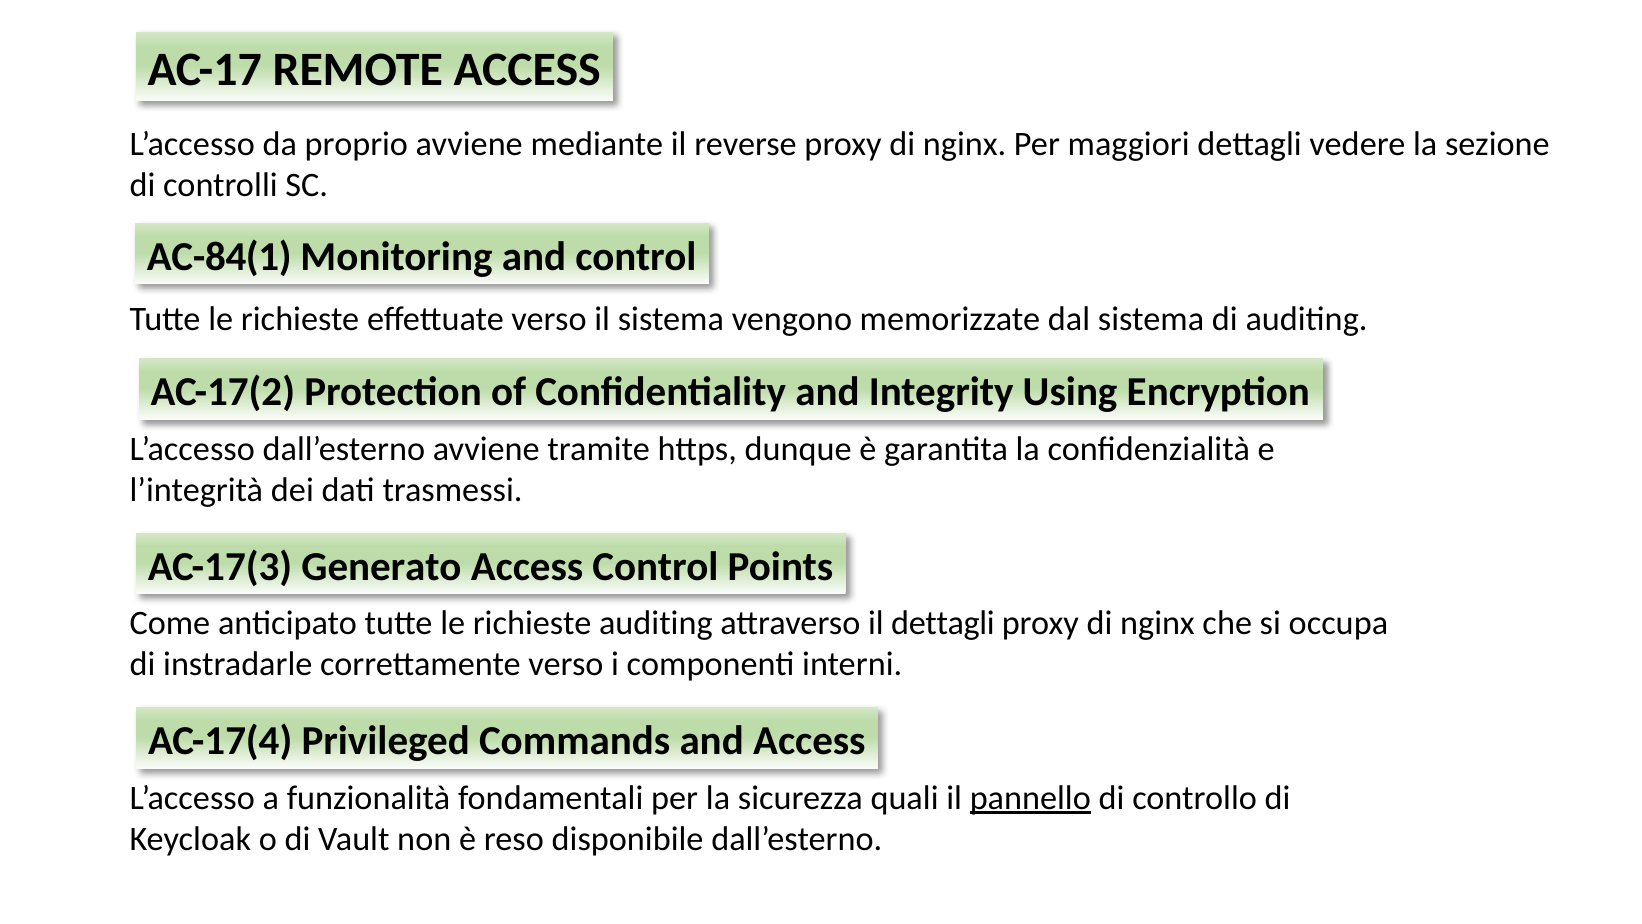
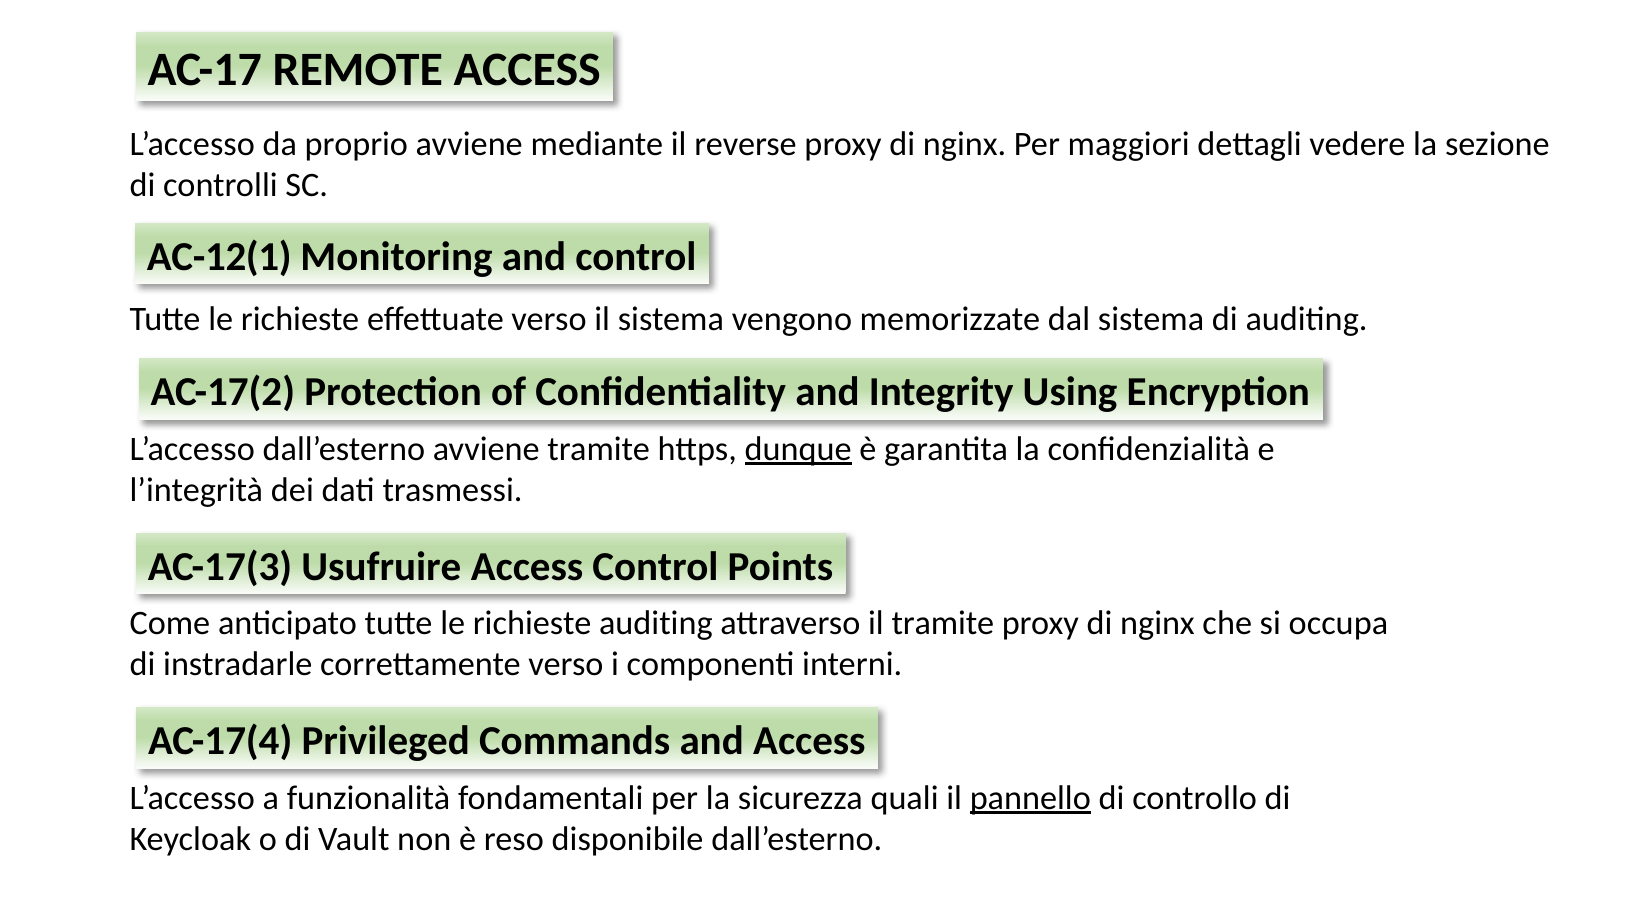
AC-84(1: AC-84(1 -> AC-12(1 (219, 257)
dunque underline: none -> present (798, 449)
Generato: Generato -> Usufruire (381, 566)
il dettagli: dettagli -> tramite (943, 623)
